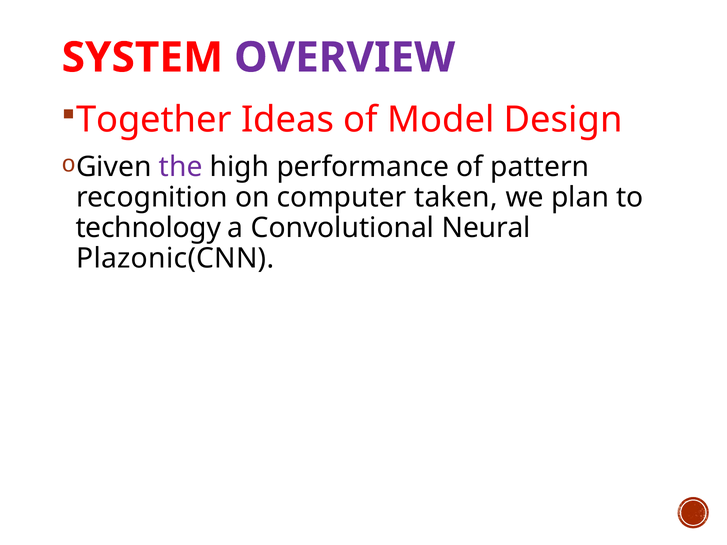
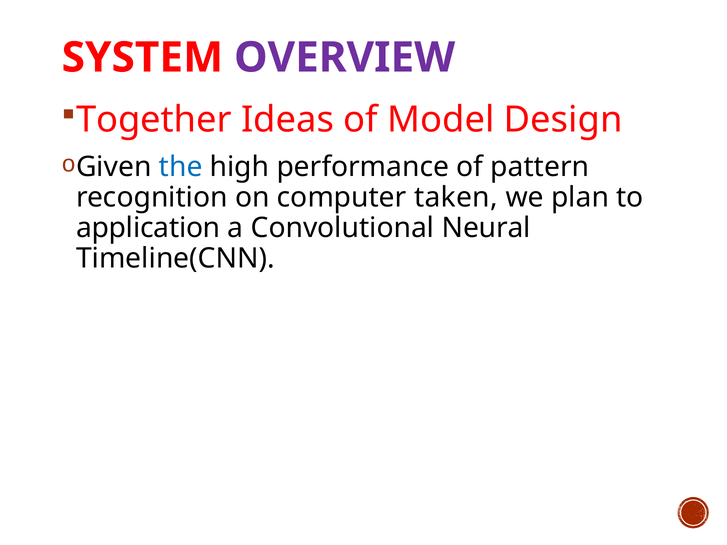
the colour: purple -> blue (181, 167)
technology: technology -> application (148, 228)
Plazonic(CNN: Plazonic(CNN -> Timeline(CNN (175, 258)
